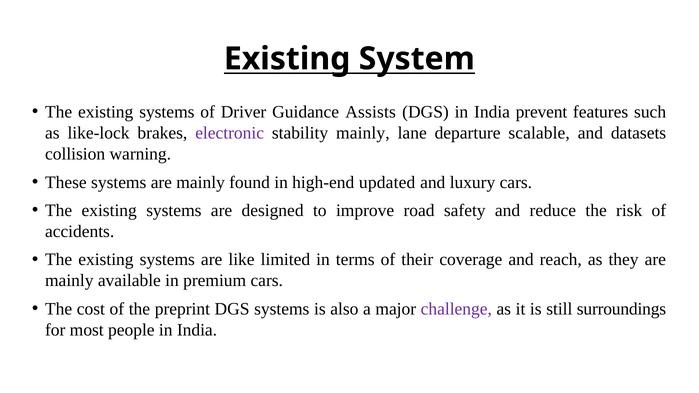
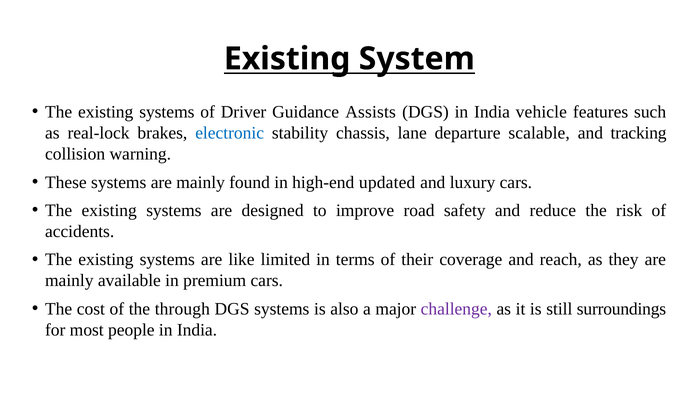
prevent: prevent -> vehicle (541, 112)
like-lock: like-lock -> real-lock (99, 133)
electronic colour: purple -> blue (230, 133)
stability mainly: mainly -> chassis (363, 133)
datasets: datasets -> tracking (639, 133)
preprint: preprint -> through (182, 309)
